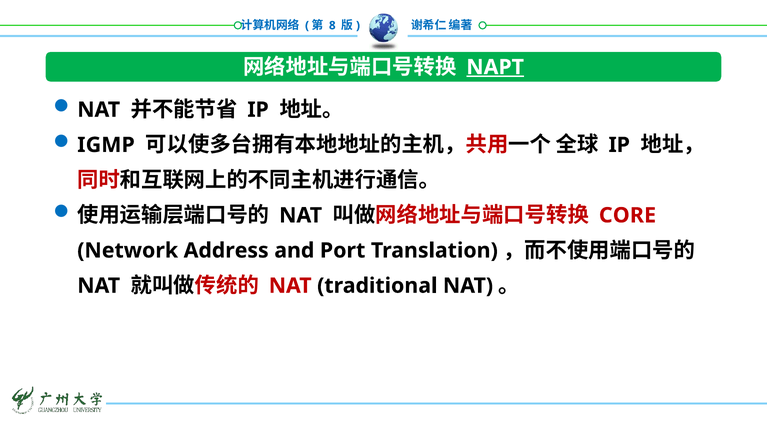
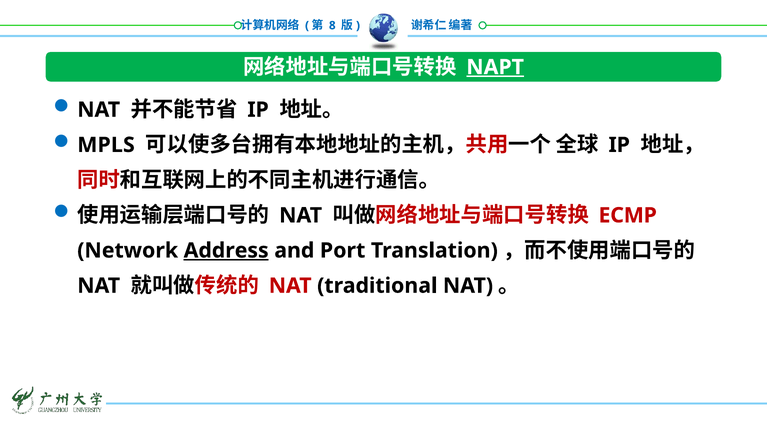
IGMP: IGMP -> MPLS (106, 145)
CORE: CORE -> ECMP (628, 215)
Address underline: none -> present (226, 250)
